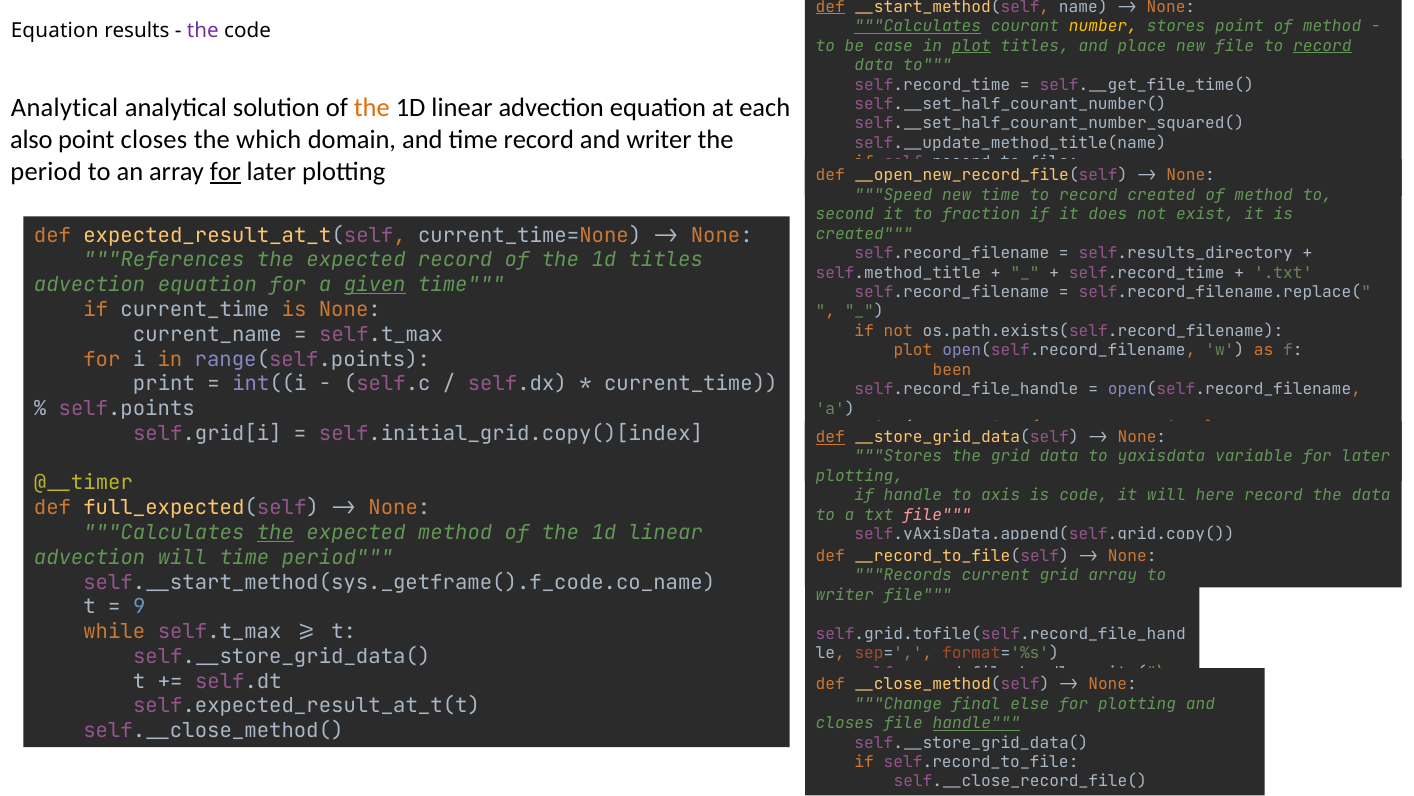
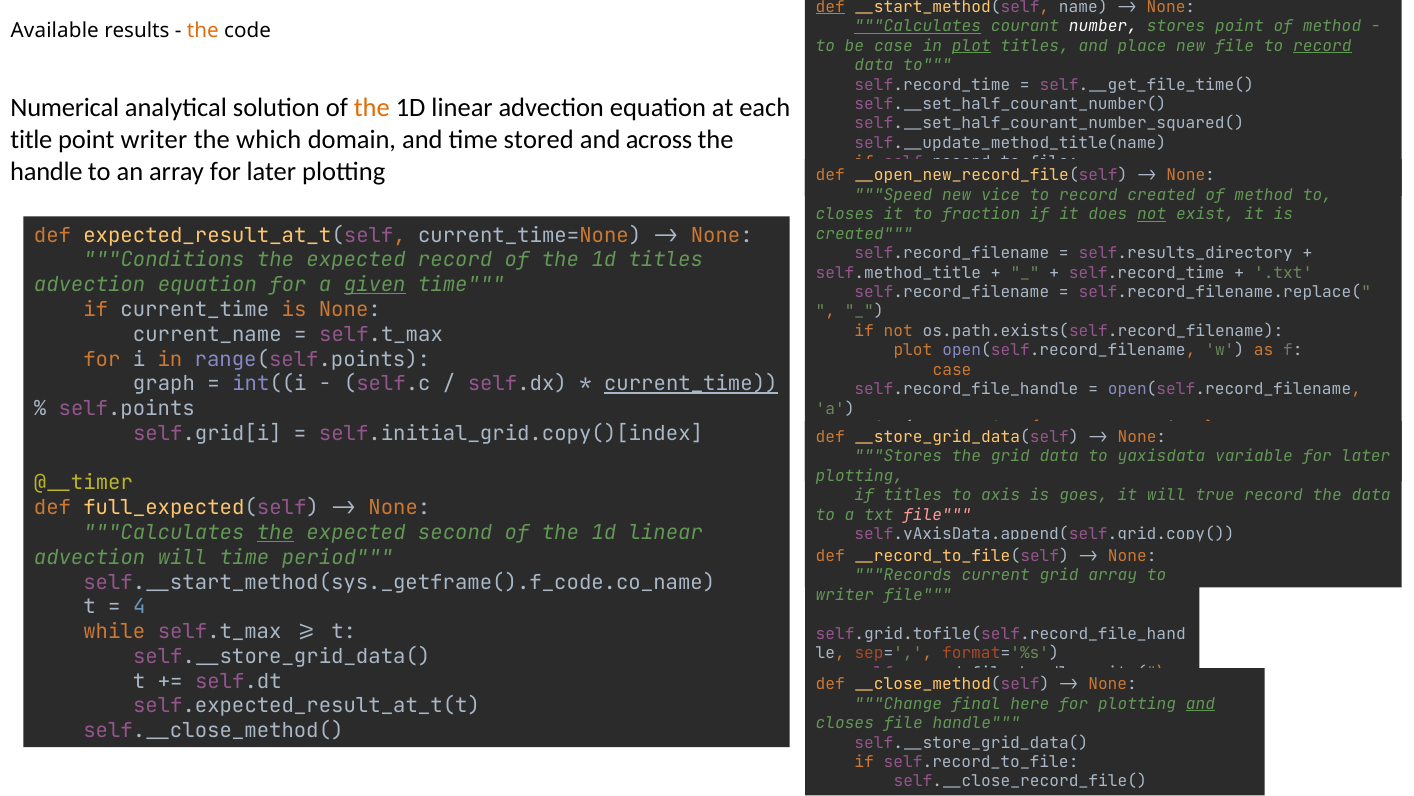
number colour: yellow -> white (1103, 26)
Equation: Equation -> Available (55, 31)
the colour: purple -> orange (203, 31)
Analytical: Analytical -> Numerical (65, 108)
also: also -> title (31, 140)
point closes: closes -> writer (154, 140)
time record: record -> stored (539, 140)
and writer: writer -> across (659, 140)
period: period -> handle (46, 172)
for underline: present -> none (225, 172)
new time: time -> vice (1001, 195)
second: second -> closes (845, 214)
not underline: none -> present (1152, 214)
References: References -> Conditions (164, 260)
been: been -> case (952, 370)
print: print -> graph (164, 384)
current_time underline: none -> present (691, 384)
def underline: present -> none (830, 437)
if handle: handle -> titles (913, 495)
is code: code -> goes (1084, 495)
here: here -> true (1215, 495)
expected method: method -> second (455, 532)
9: 9 -> 4 (139, 607)
else: else -> here (1030, 703)
and underline: none -> present (1200, 703)
handle underline: present -> none (976, 723)
